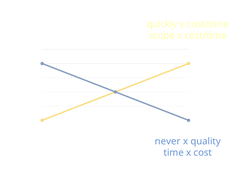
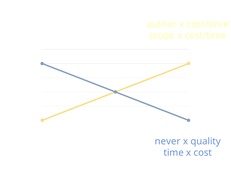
quickly: quickly -> author (162, 24)
